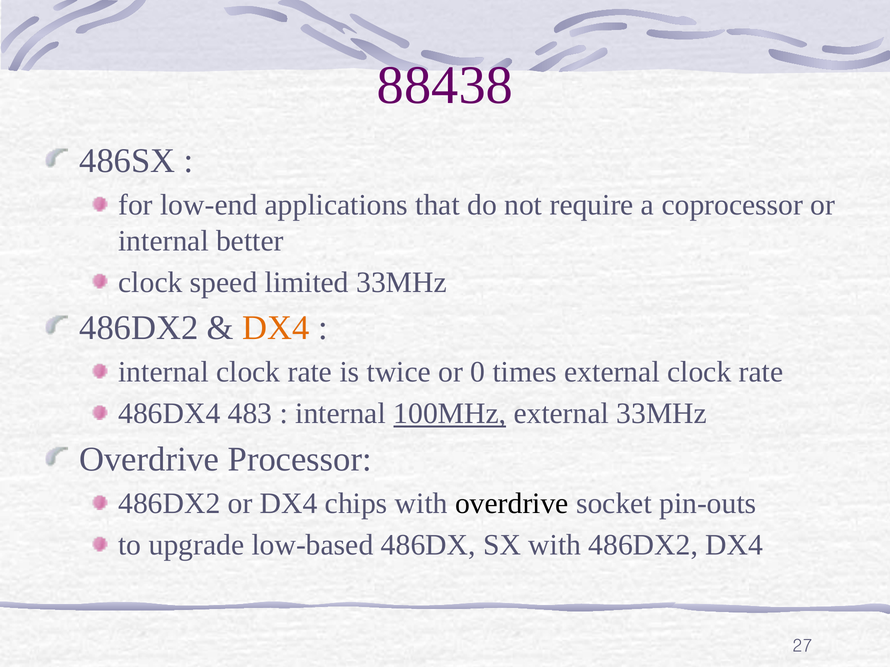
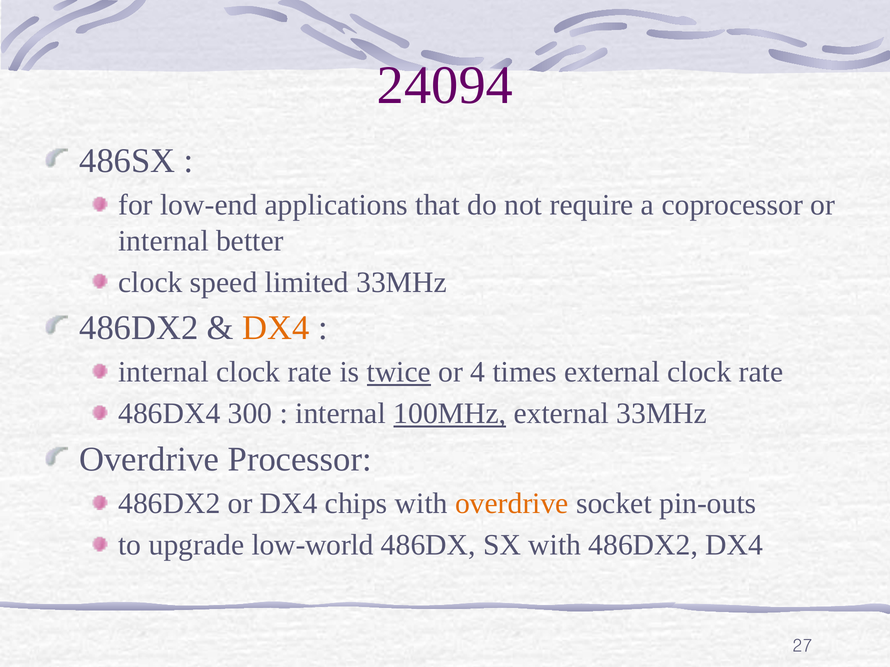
88438: 88438 -> 24094 (445, 85)
twice underline: none -> present (399, 372)
0: 0 -> 4 (478, 372)
483: 483 -> 300 (250, 414)
overdrive colour: black -> orange (512, 504)
low-based: low-based -> low-world (313, 546)
